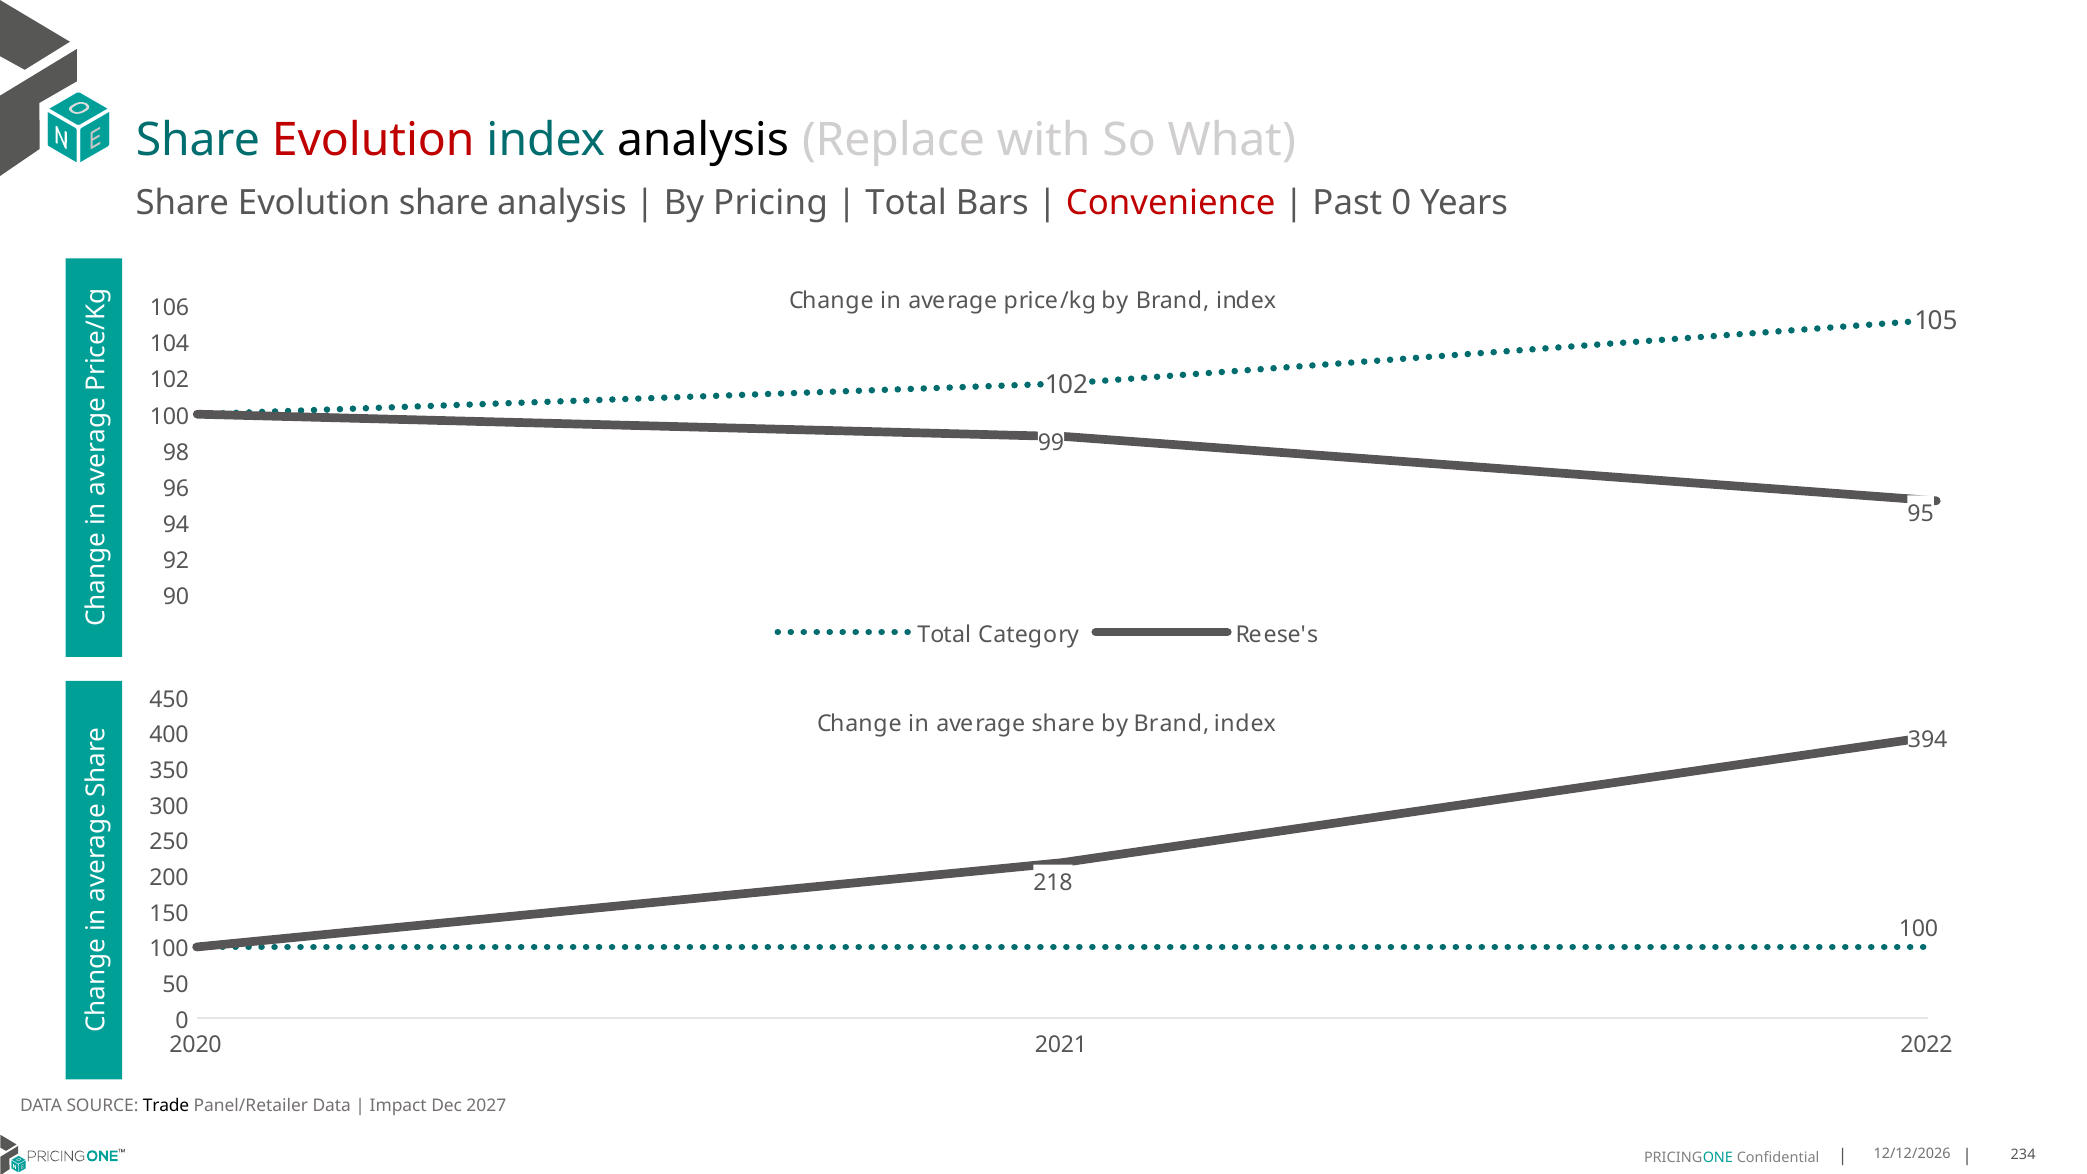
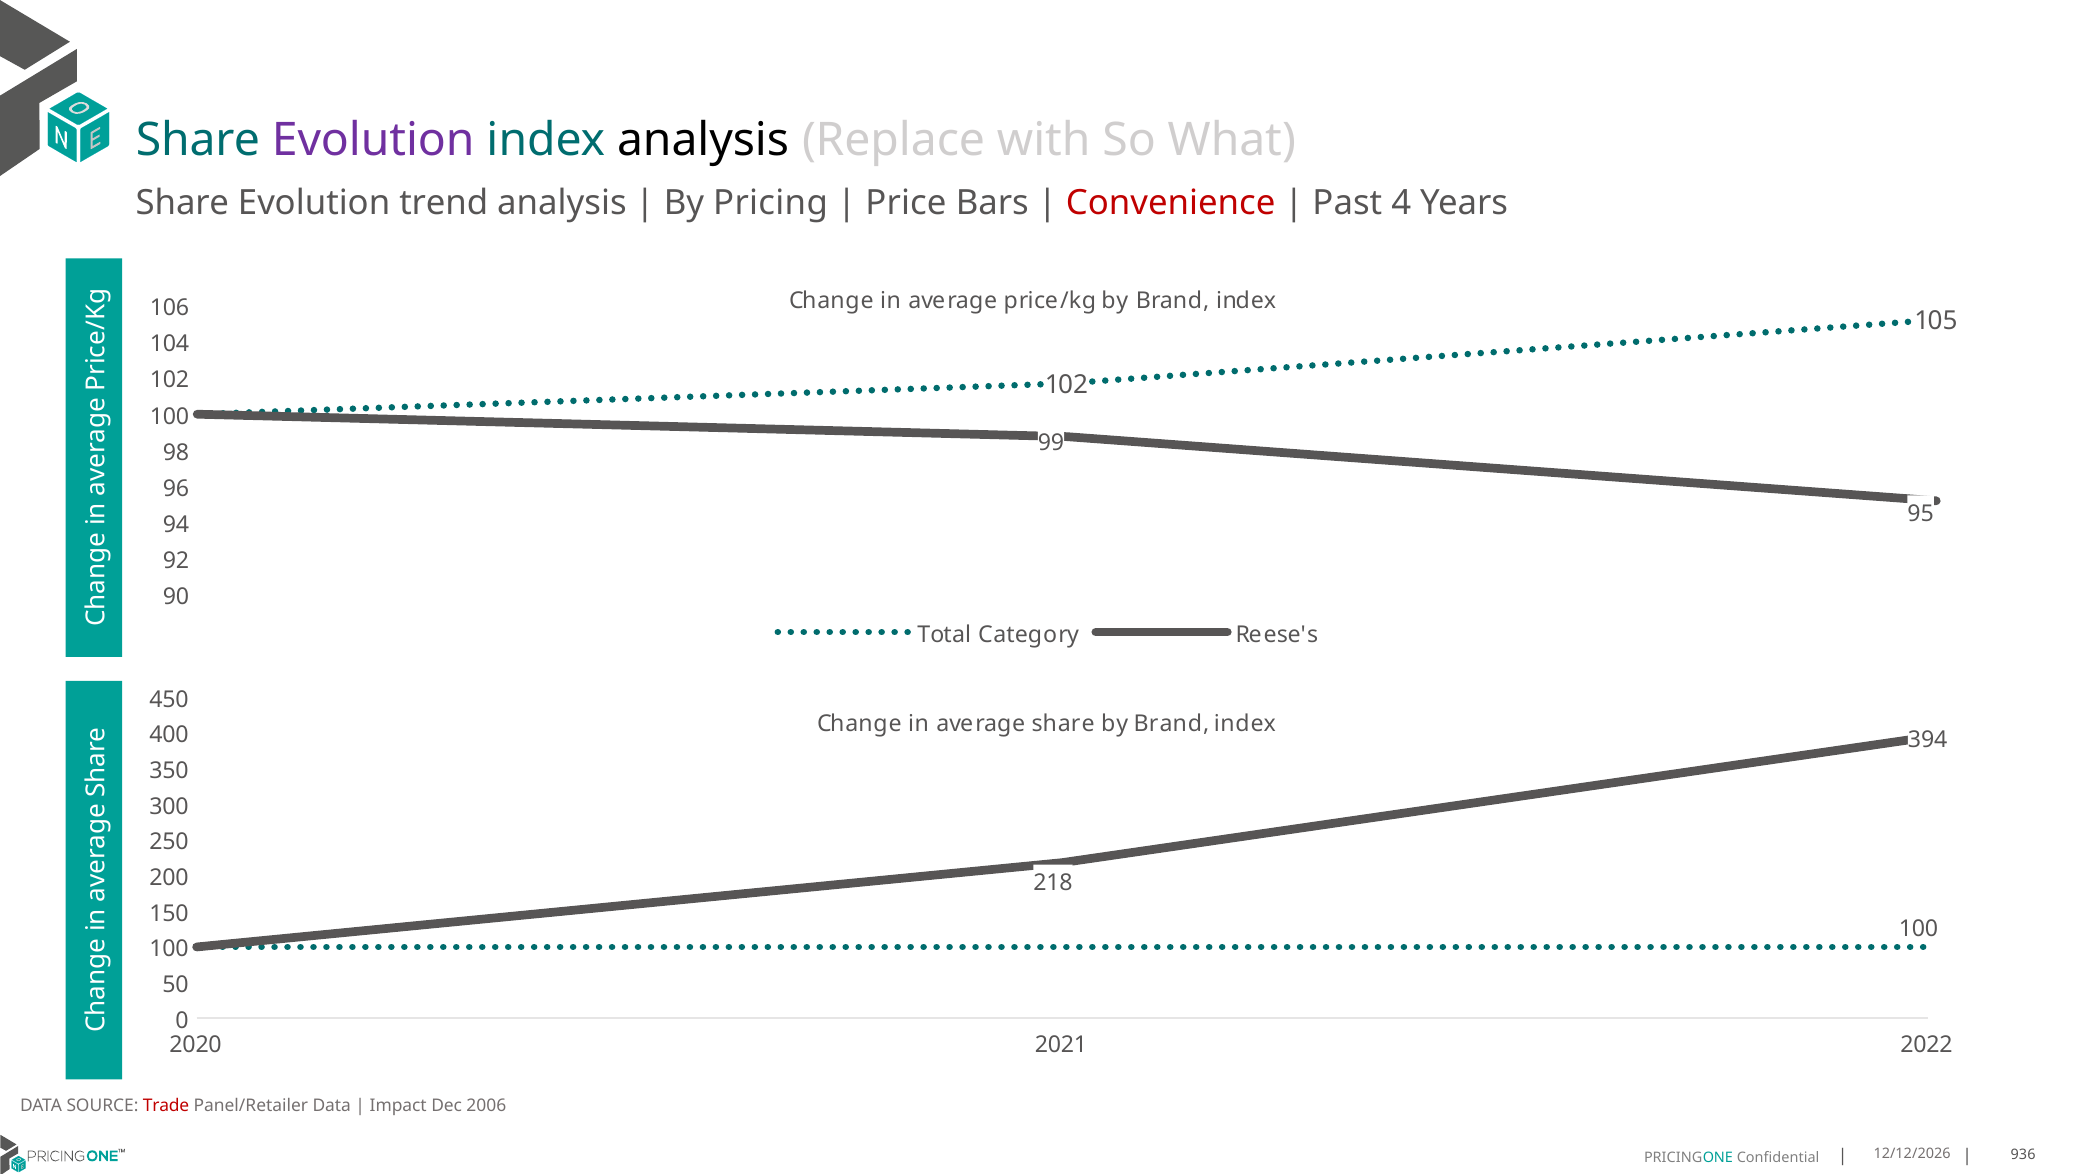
Evolution colour: red -> purple (373, 140)
Evolution share: share -> trend (444, 203)
Total: Total -> Price (906, 203)
Past 0: 0 -> 4 (1401, 203)
Trade colour: black -> red (166, 1106)
2027: 2027 -> 2006 (486, 1106)
234: 234 -> 936 (2023, 1154)
